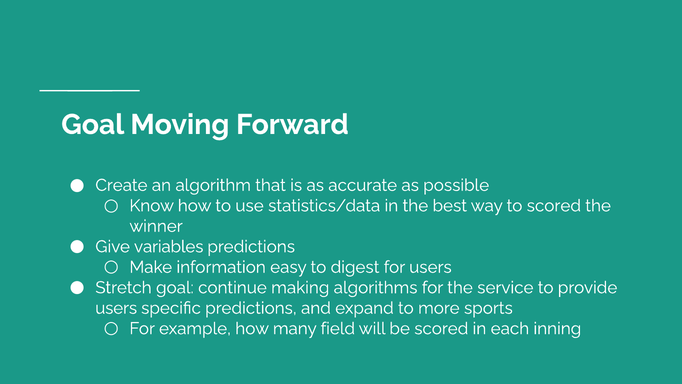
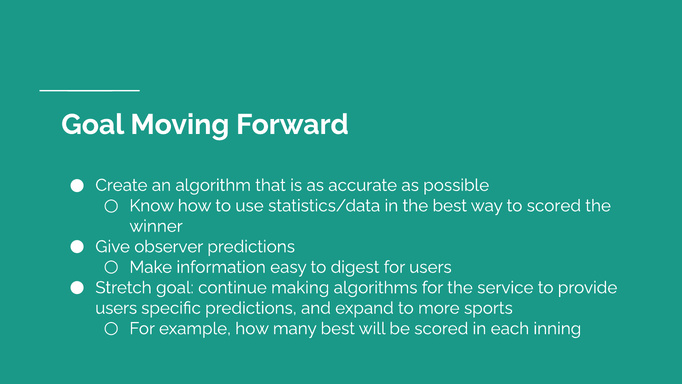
variables: variables -> observer (169, 246)
many field: field -> best (338, 328)
